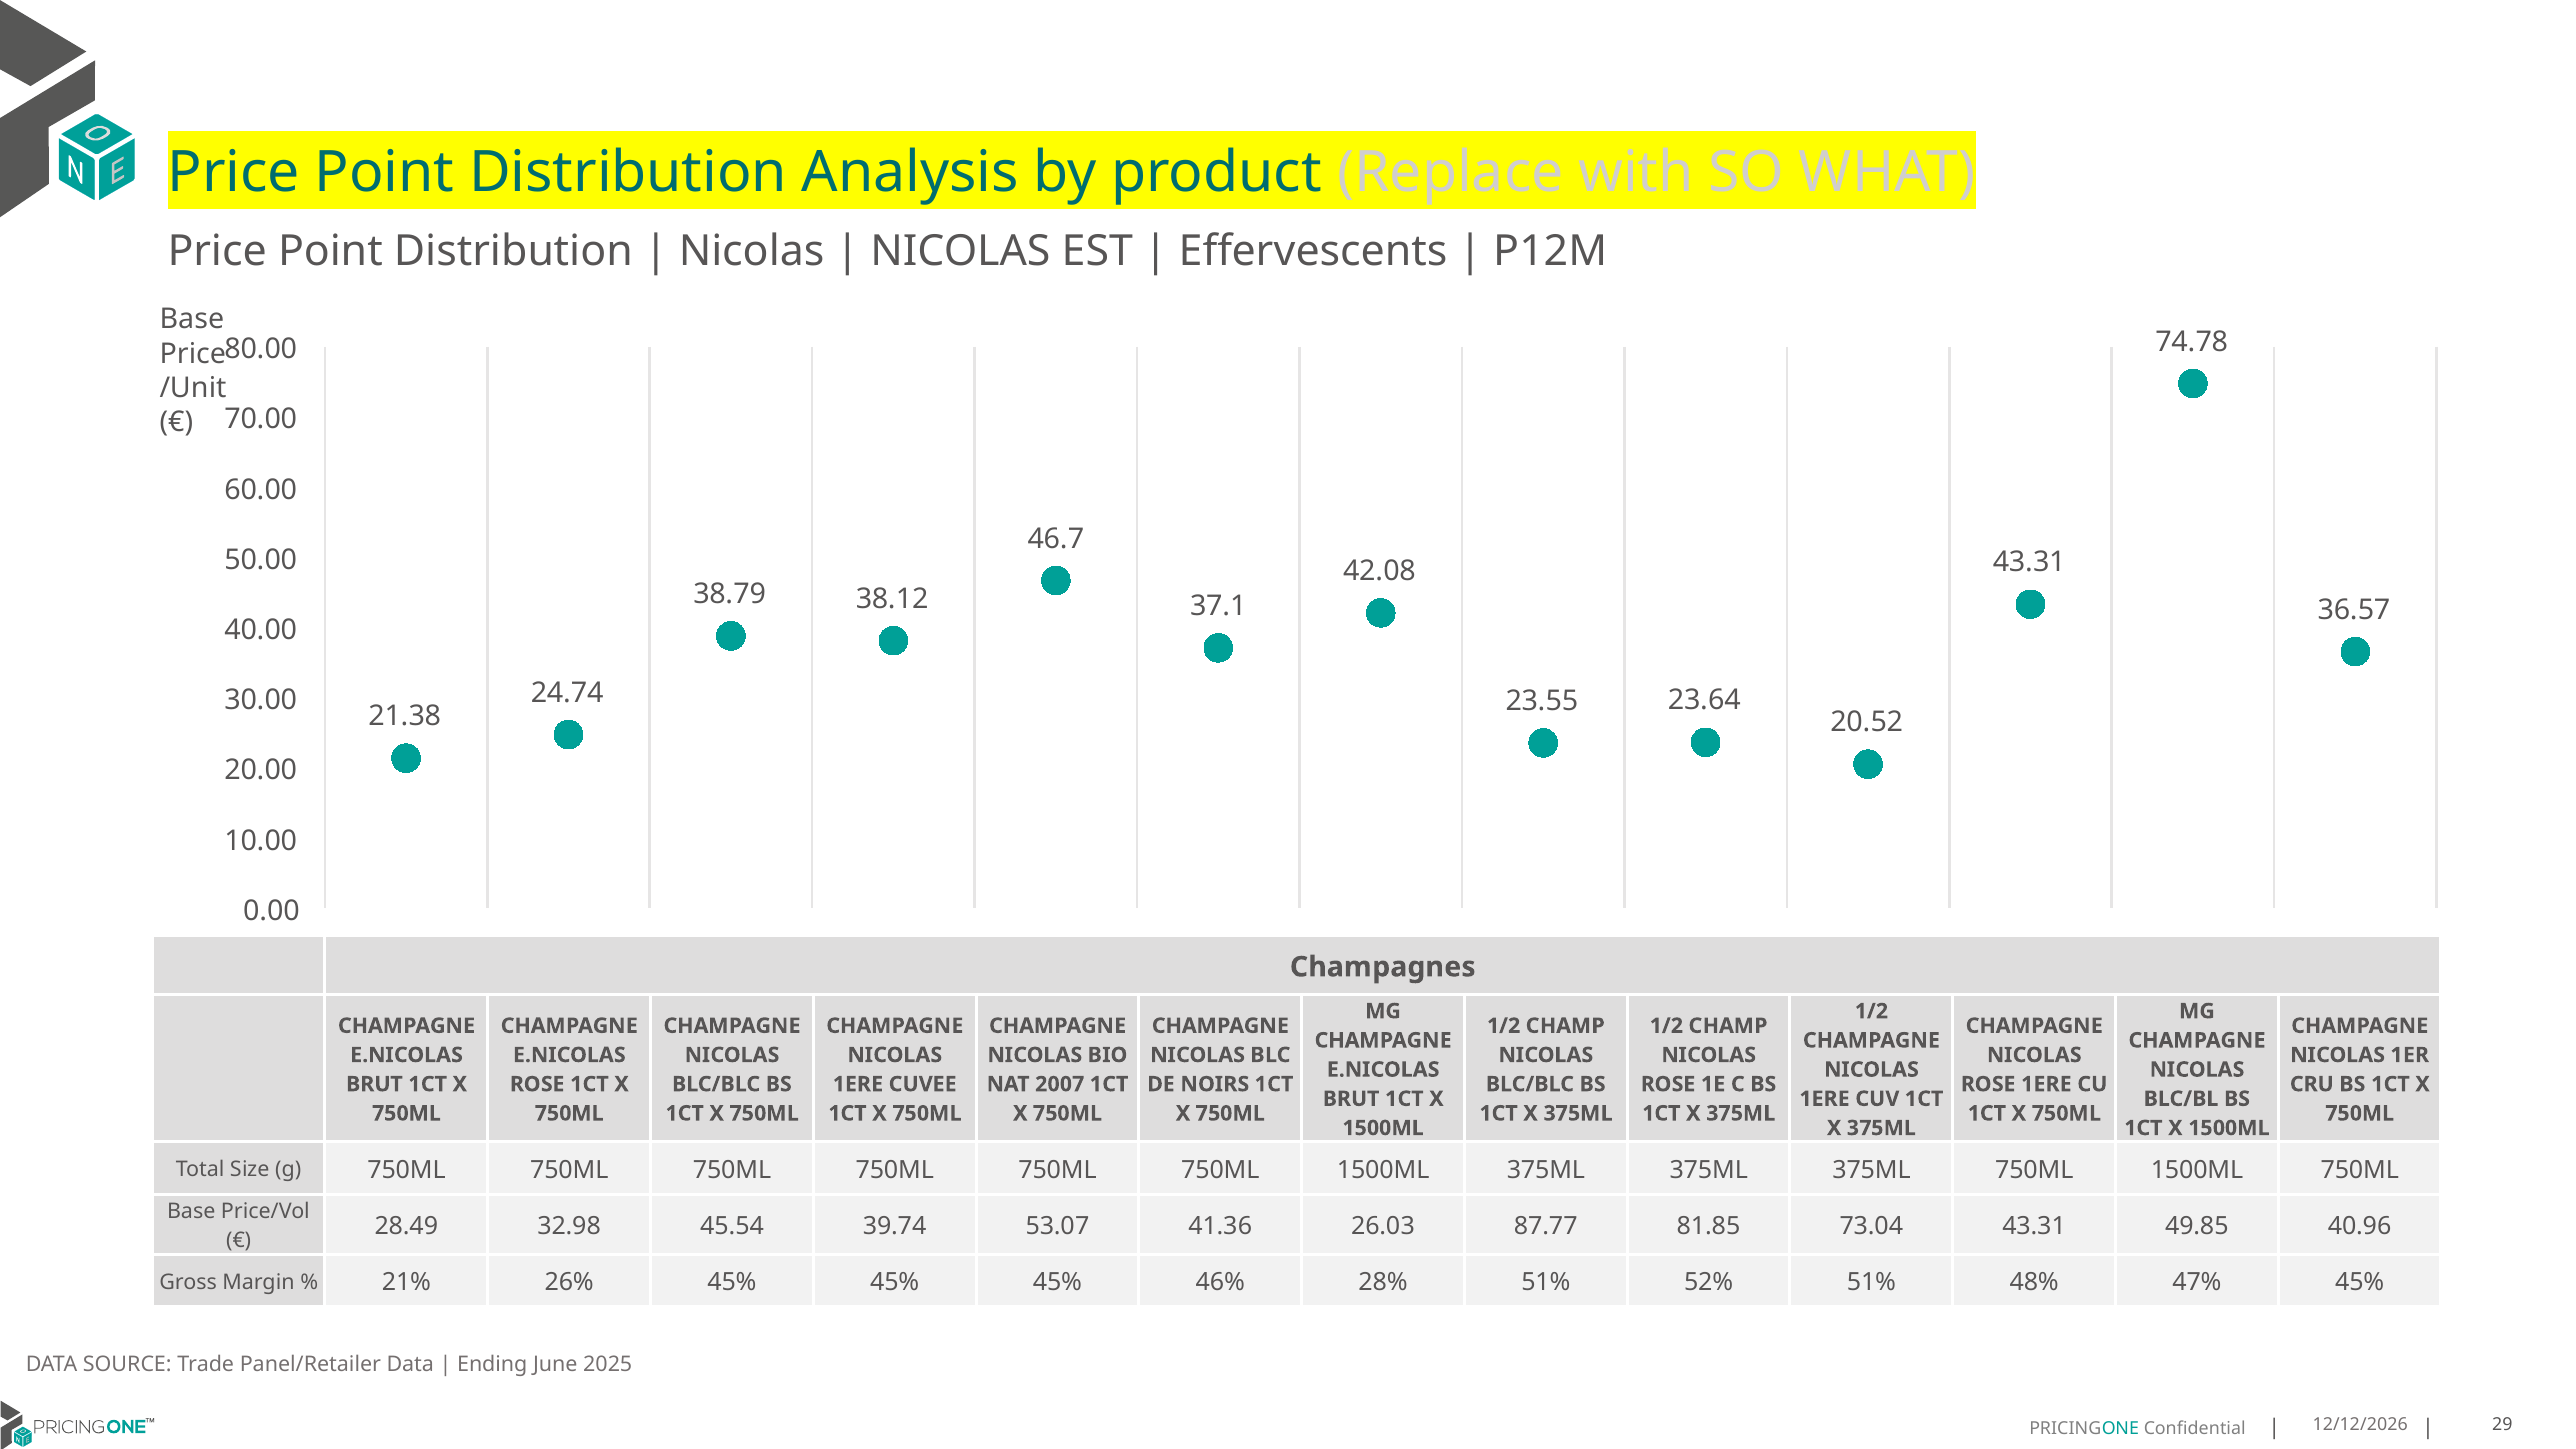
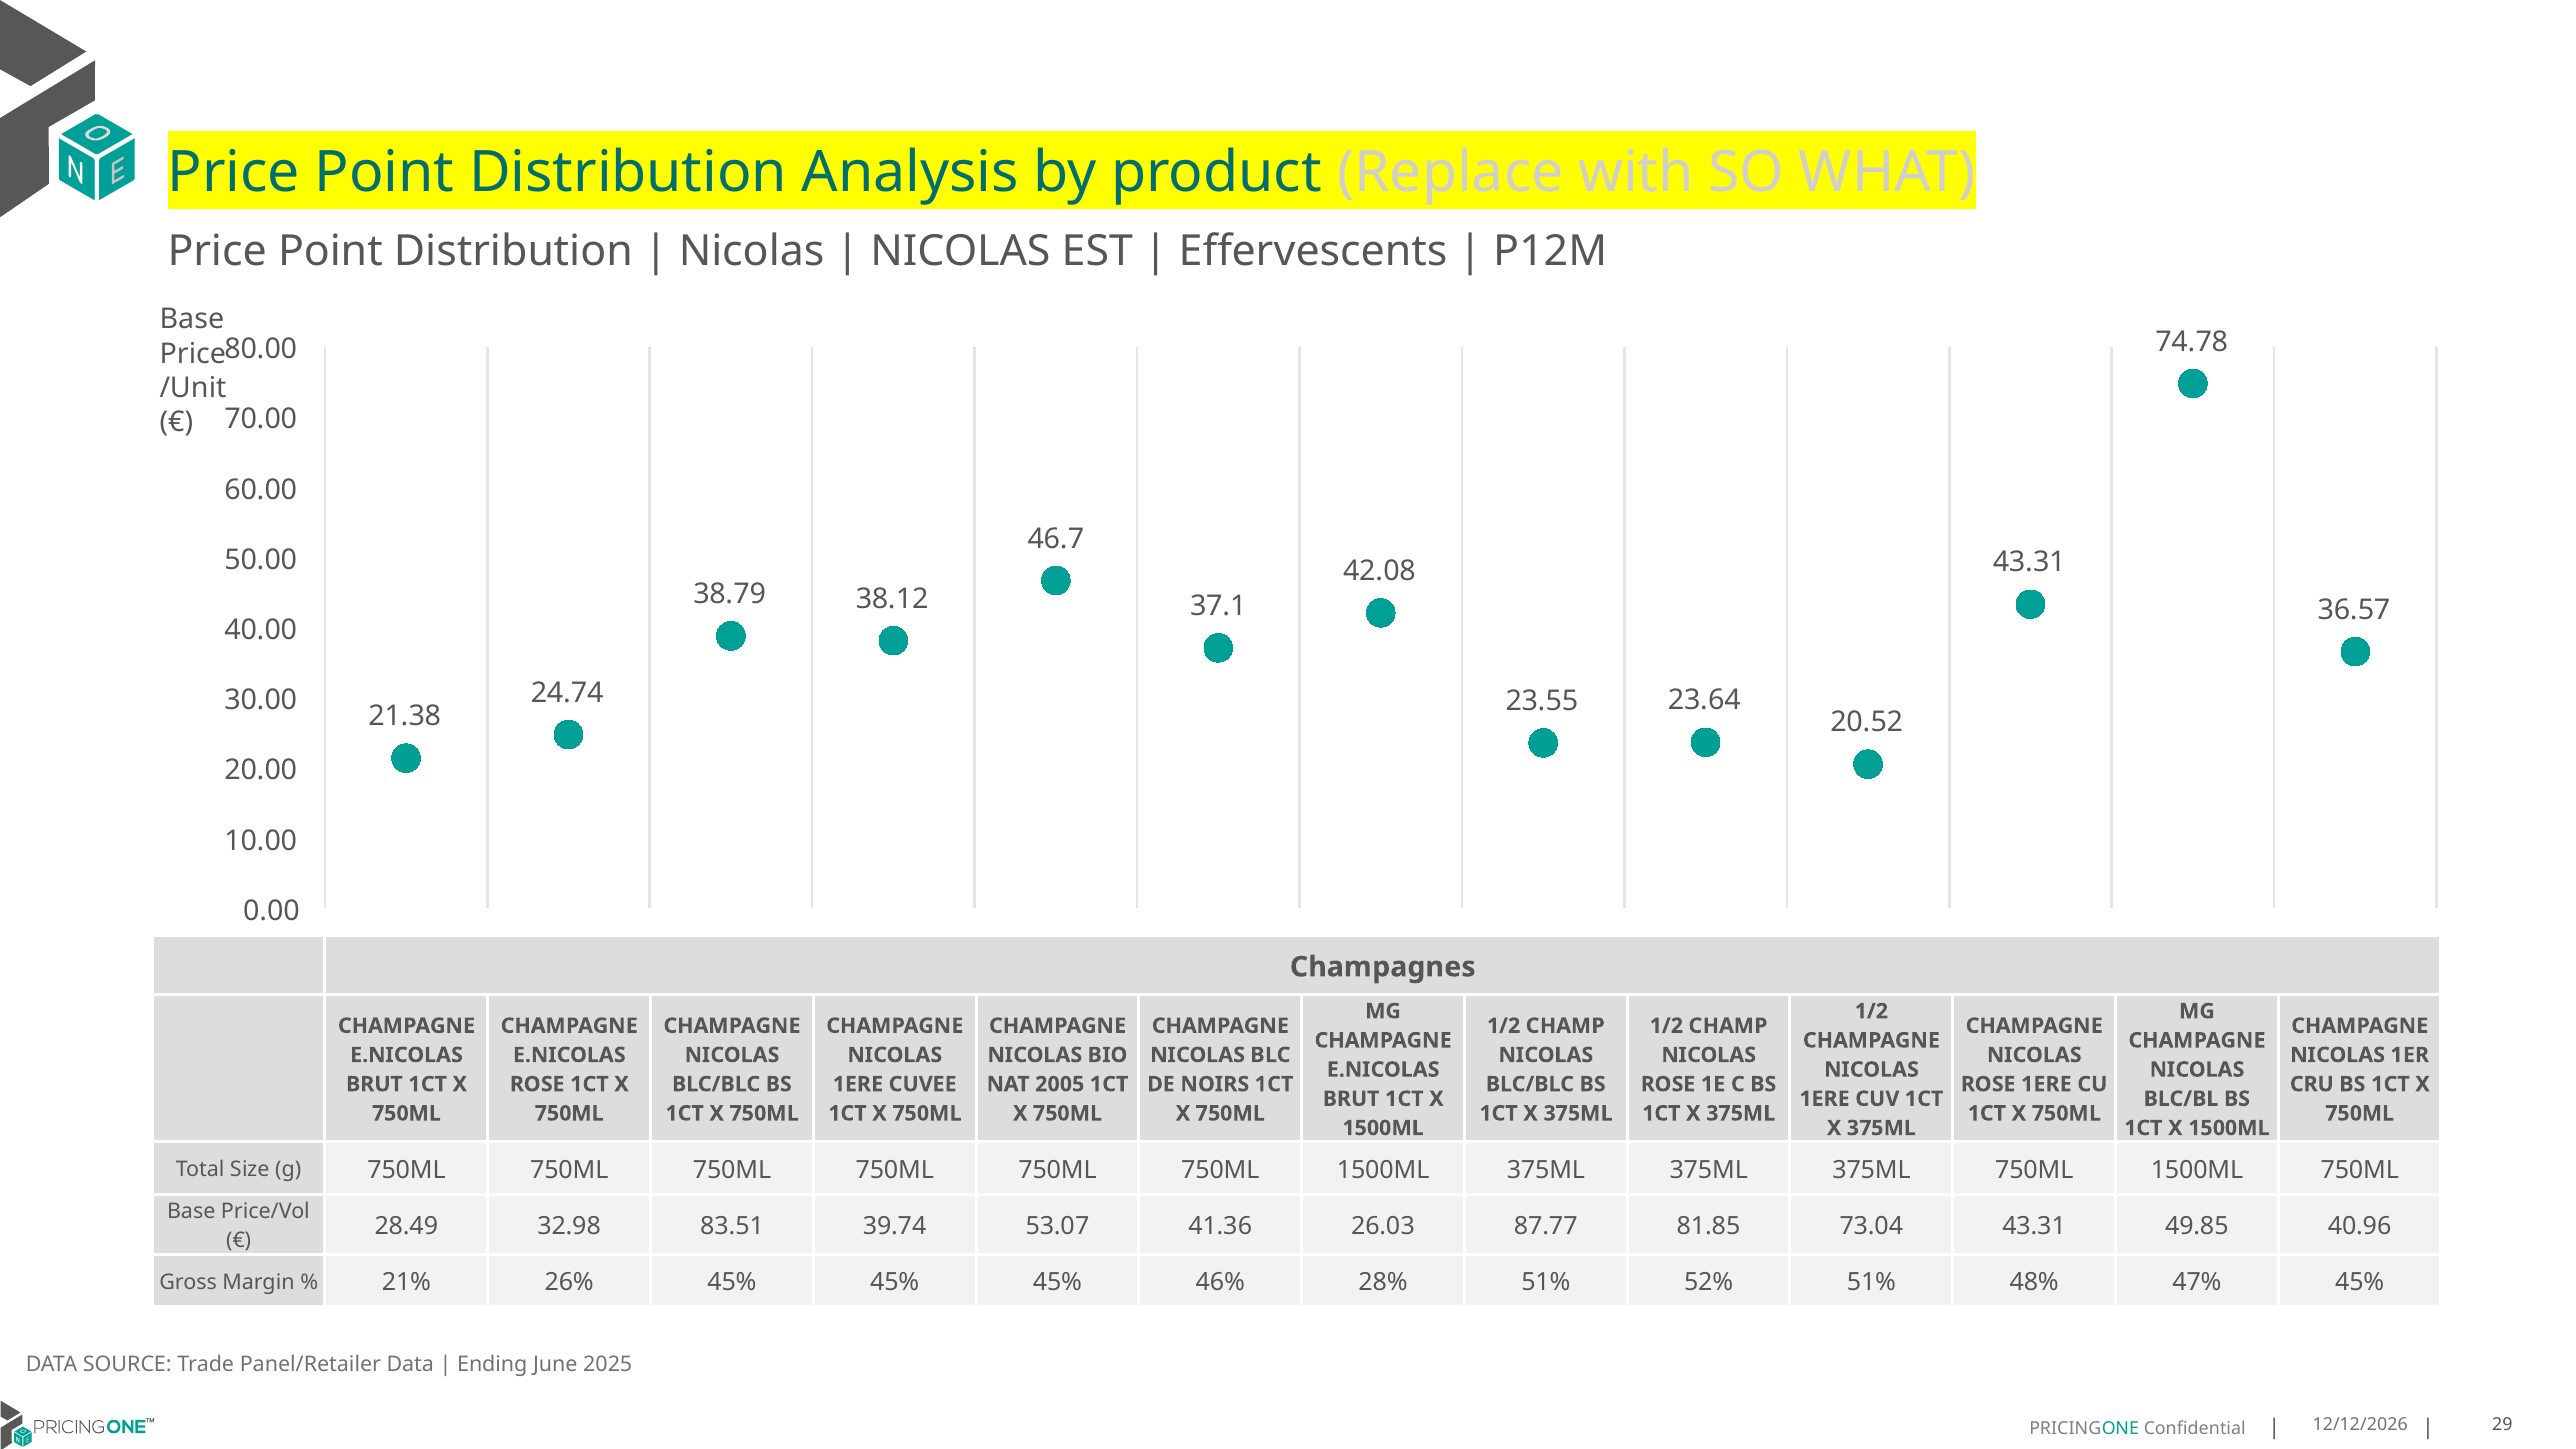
2007: 2007 -> 2005 (1060, 1084)
45.54: 45.54 -> 83.51 (732, 1226)
